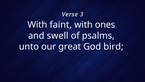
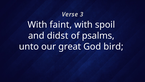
ones: ones -> spoil (105, 25)
swell: swell -> didst (58, 36)
